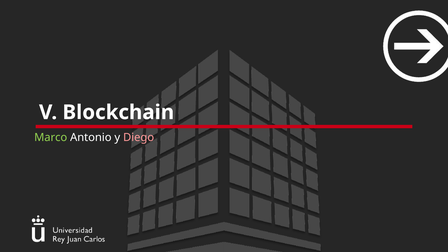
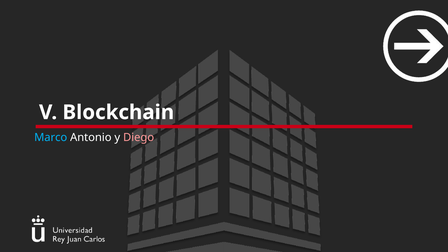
Marco colour: light green -> light blue (51, 137)
